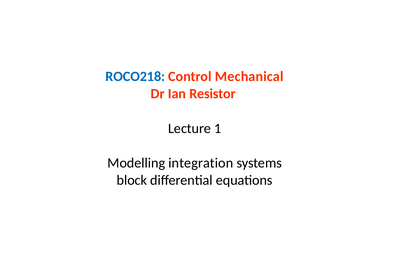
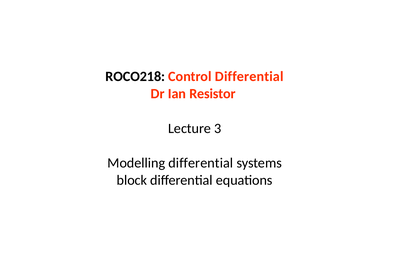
ROCO218 colour: blue -> black (135, 76)
Control Mechanical: Mechanical -> Differential (249, 76)
1: 1 -> 3 (218, 128)
Modelling integration: integration -> differential (201, 163)
